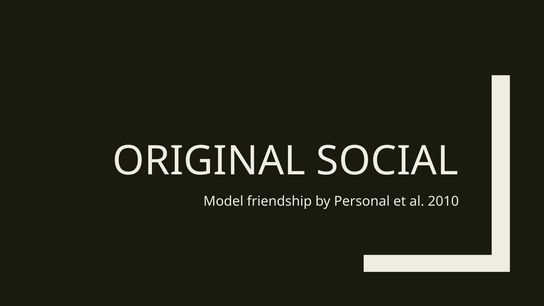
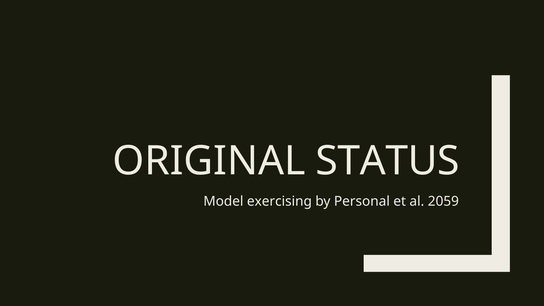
SOCIAL: SOCIAL -> STATUS (388, 161)
friendship: friendship -> exercising (279, 201)
2010: 2010 -> 2059 (443, 201)
